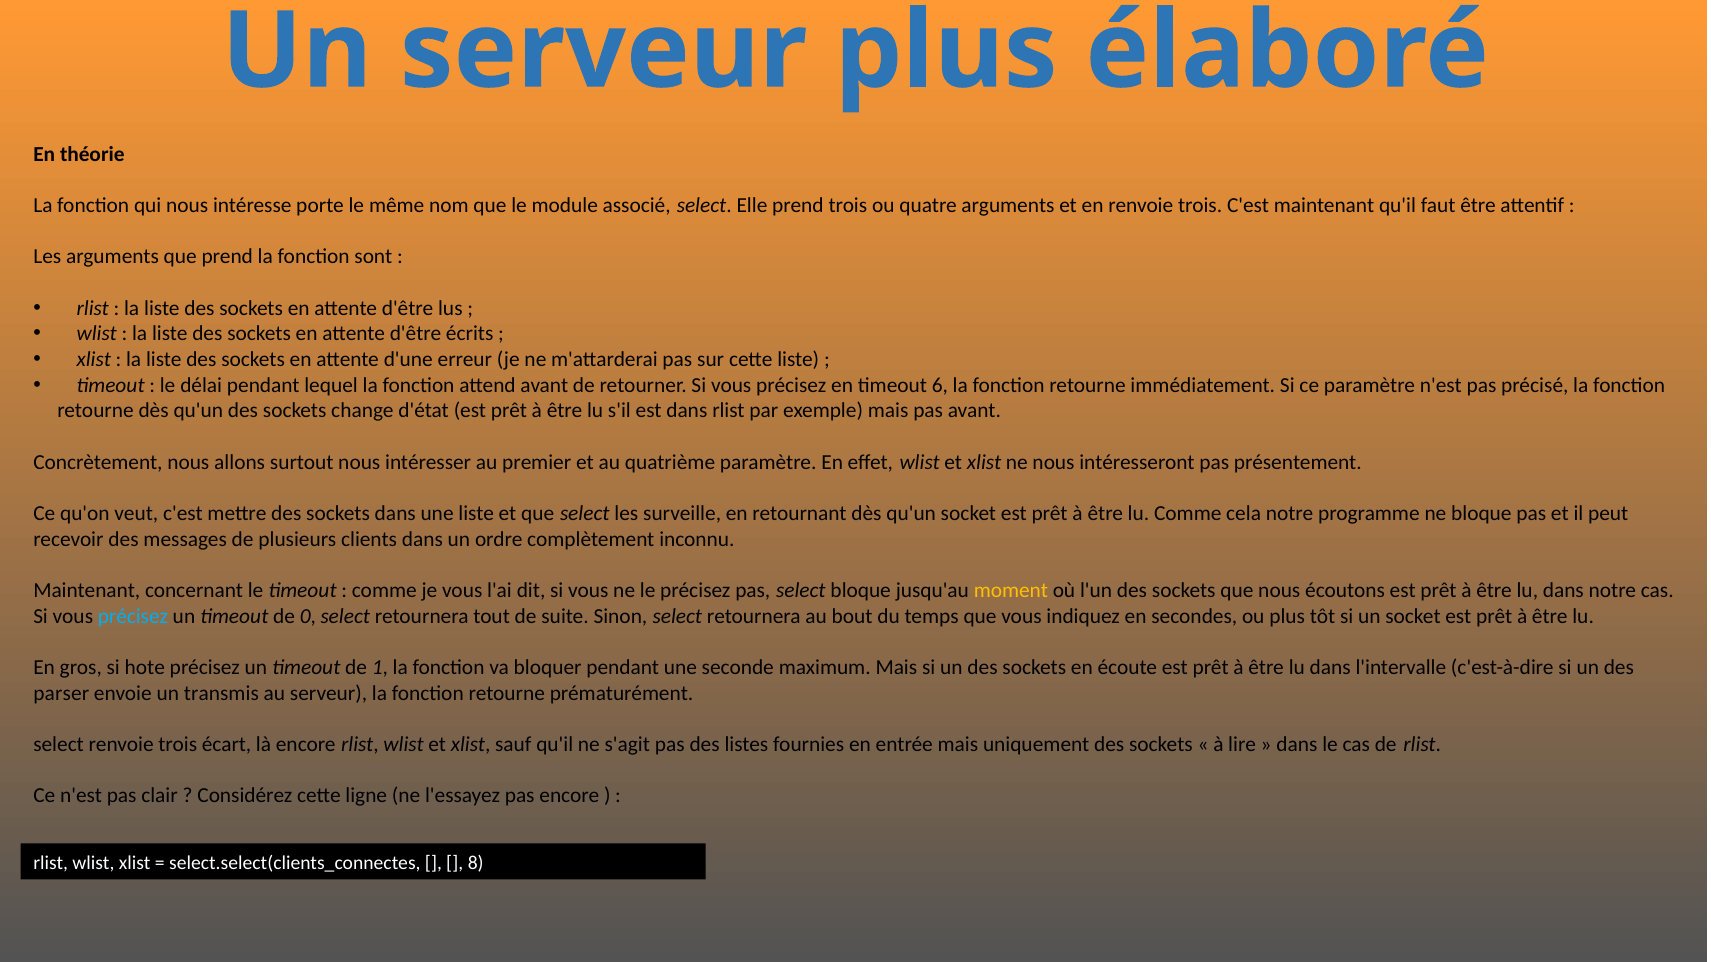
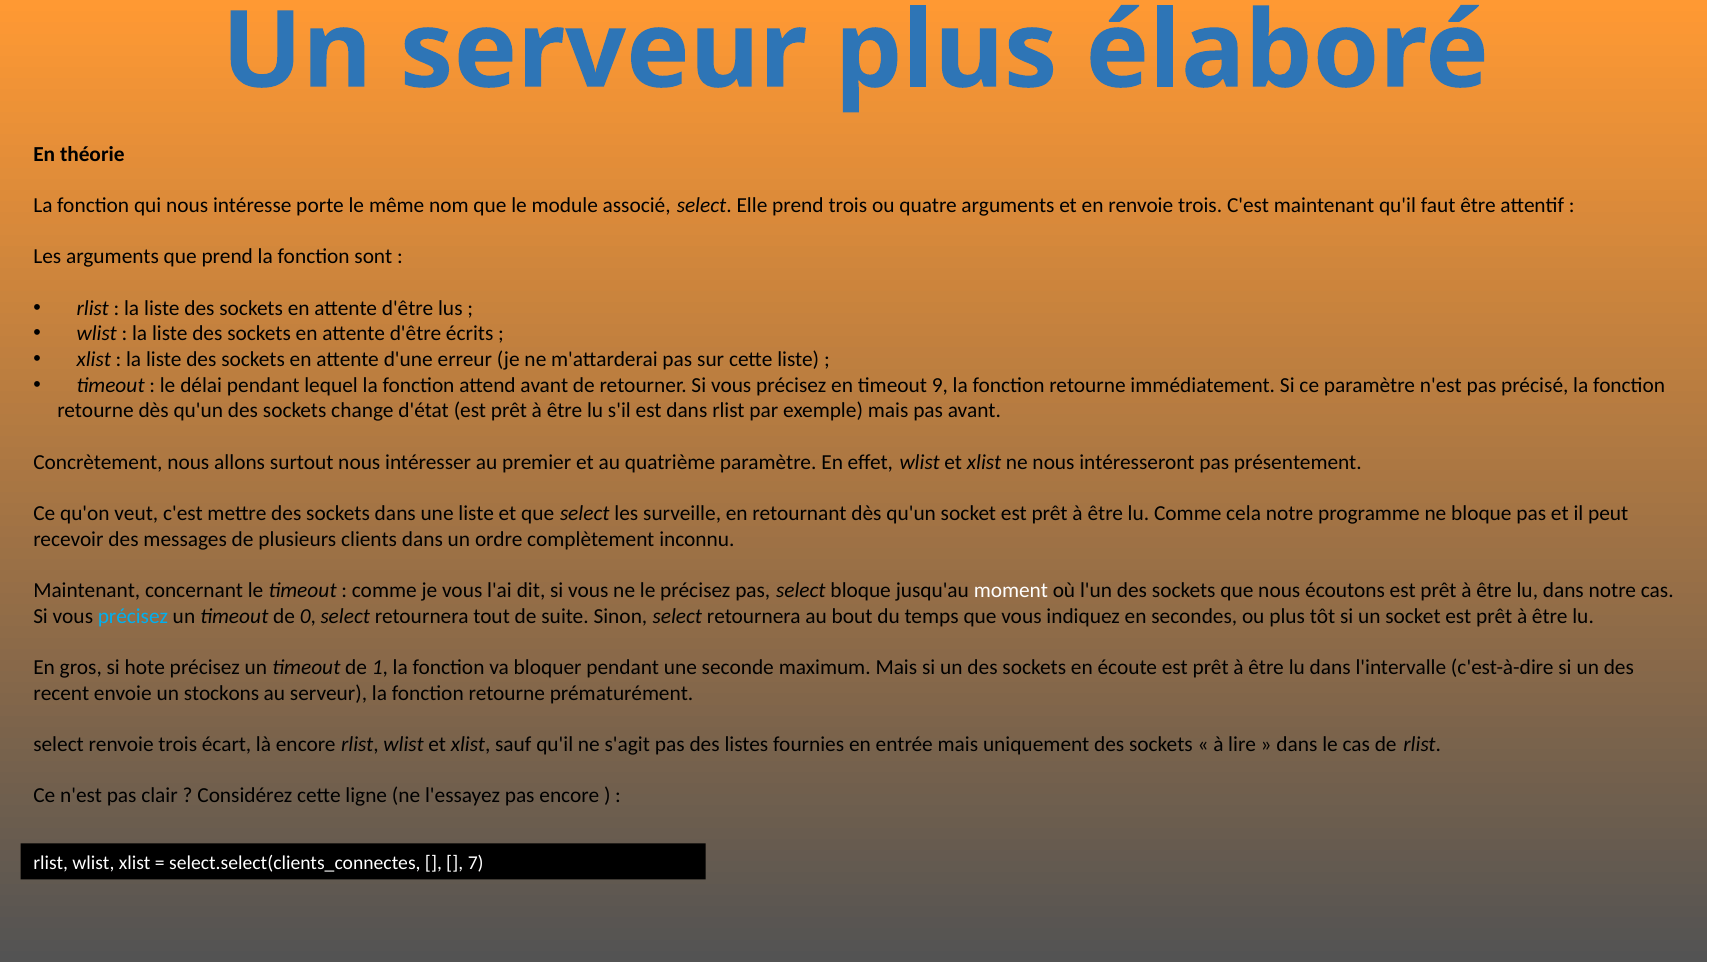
6: 6 -> 9 (940, 385)
moment colour: yellow -> white (1011, 591)
parser: parser -> recent (61, 693)
transmis: transmis -> stockons (221, 693)
8: 8 -> 7 (476, 863)
